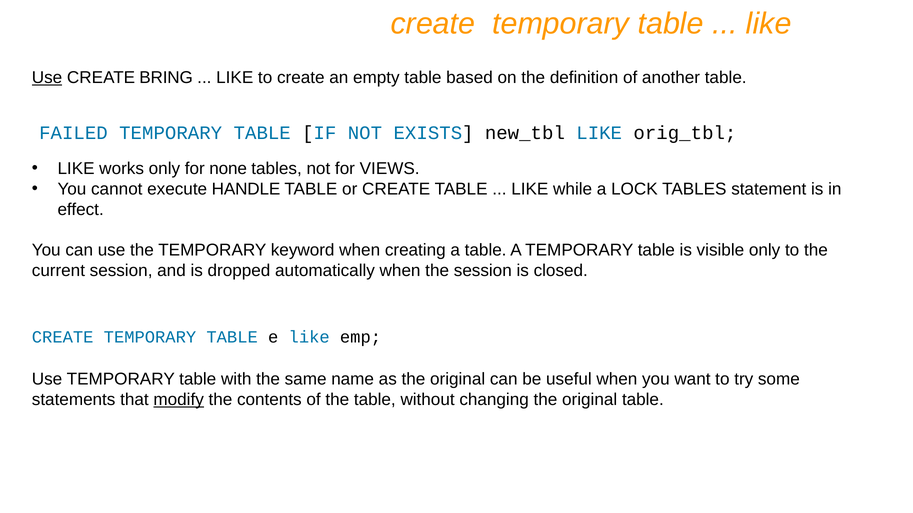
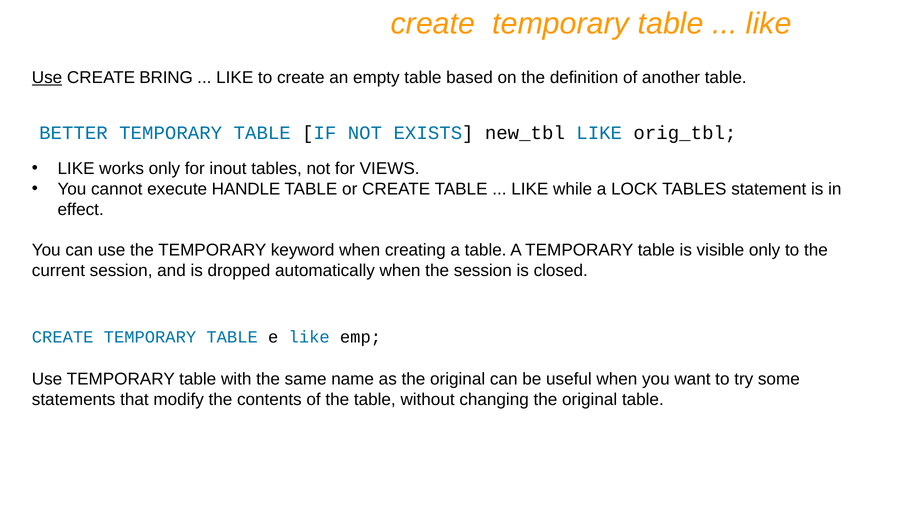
FAILED: FAILED -> BETTER (73, 133)
none: none -> inout (228, 169)
modify underline: present -> none (179, 400)
